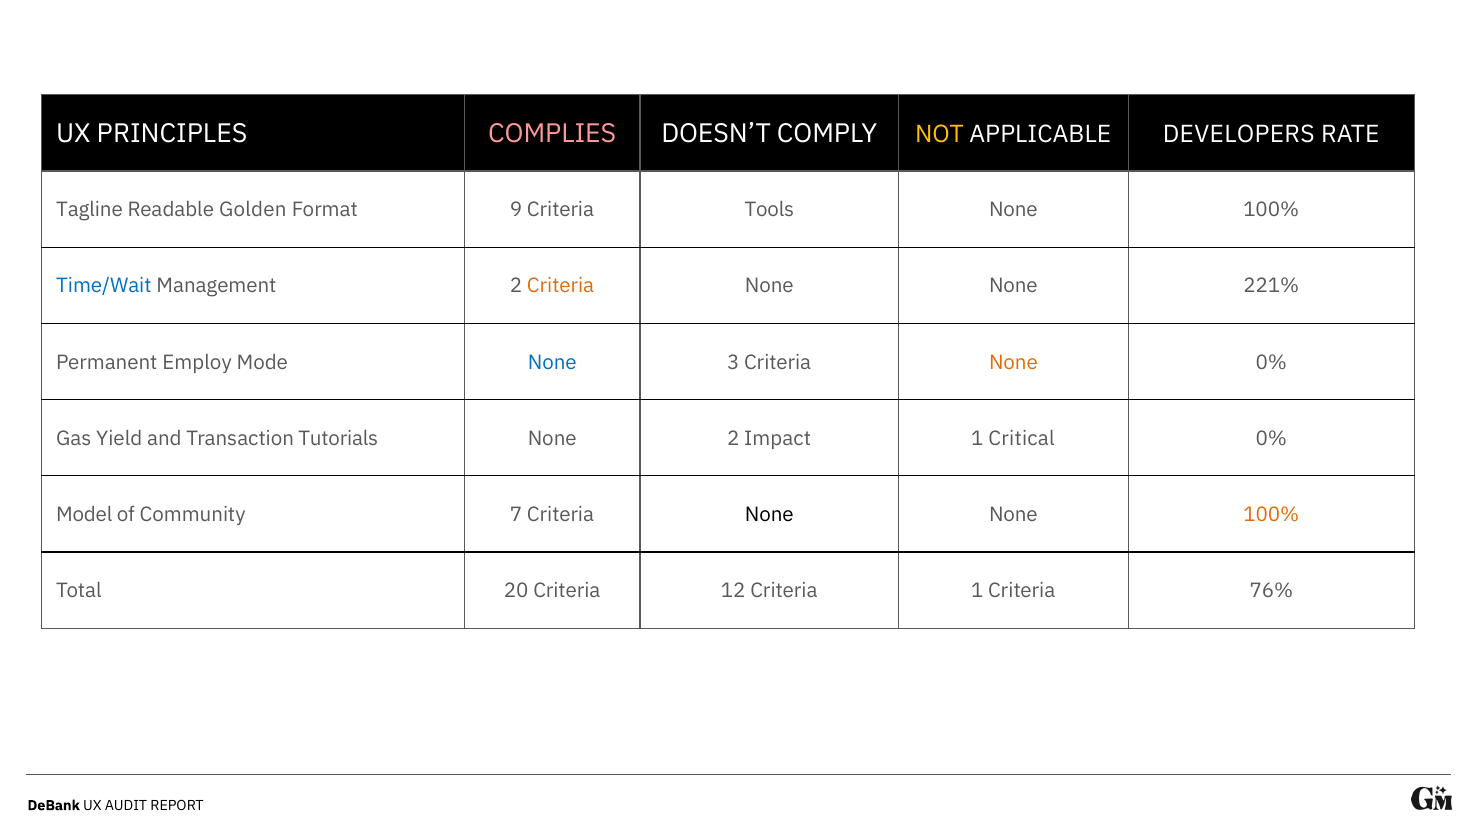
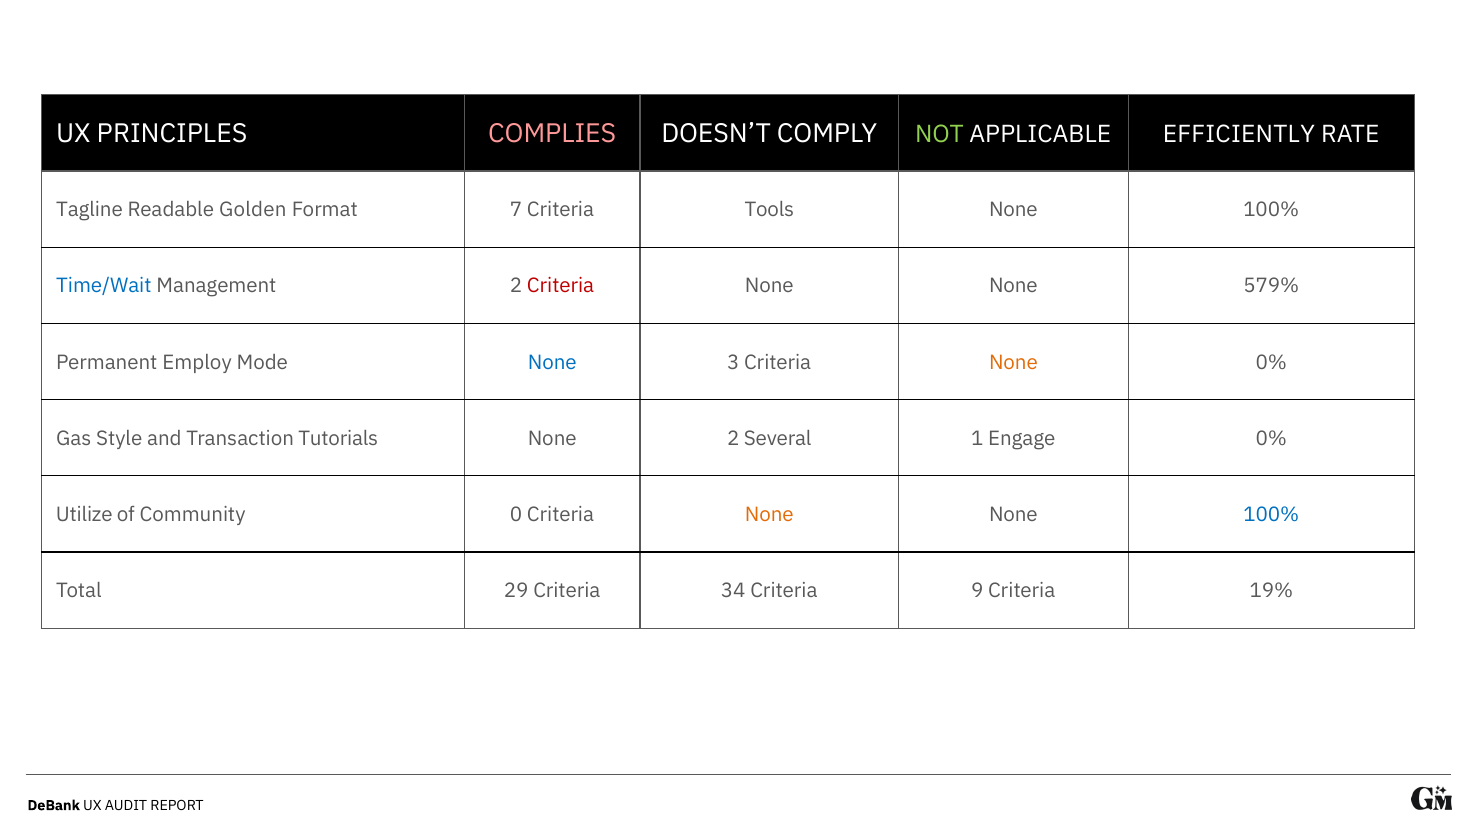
NOT colour: yellow -> light green (939, 134)
DEVELOPERS: DEVELOPERS -> EFFICIENTLY (1239, 134)
9: 9 -> 7 (516, 210)
Criteria colour: orange -> red (561, 286)
221%: 221% -> 579% (1271, 286)
Yield: Yield -> Style (119, 439)
Impact: Impact -> Several (778, 439)
Critical: Critical -> Engage (1022, 439)
Model: Model -> Utilize (84, 515)
7: 7 -> 0 (516, 515)
None colour: black -> orange (769, 515)
100% colour: orange -> blue (1271, 515)
20: 20 -> 29 (516, 591)
12: 12 -> 34 (733, 591)
Criteria 1: 1 -> 9 (977, 591)
76%: 76% -> 19% (1271, 591)
